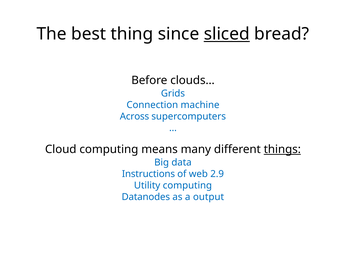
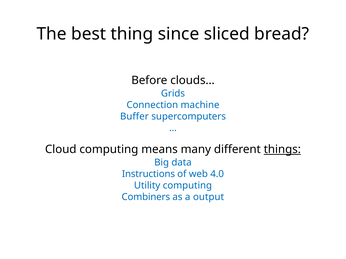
sliced underline: present -> none (227, 34)
Across: Across -> Buffer (134, 117)
2.9: 2.9 -> 4.0 (217, 174)
Datanodes: Datanodes -> Combiners (146, 197)
